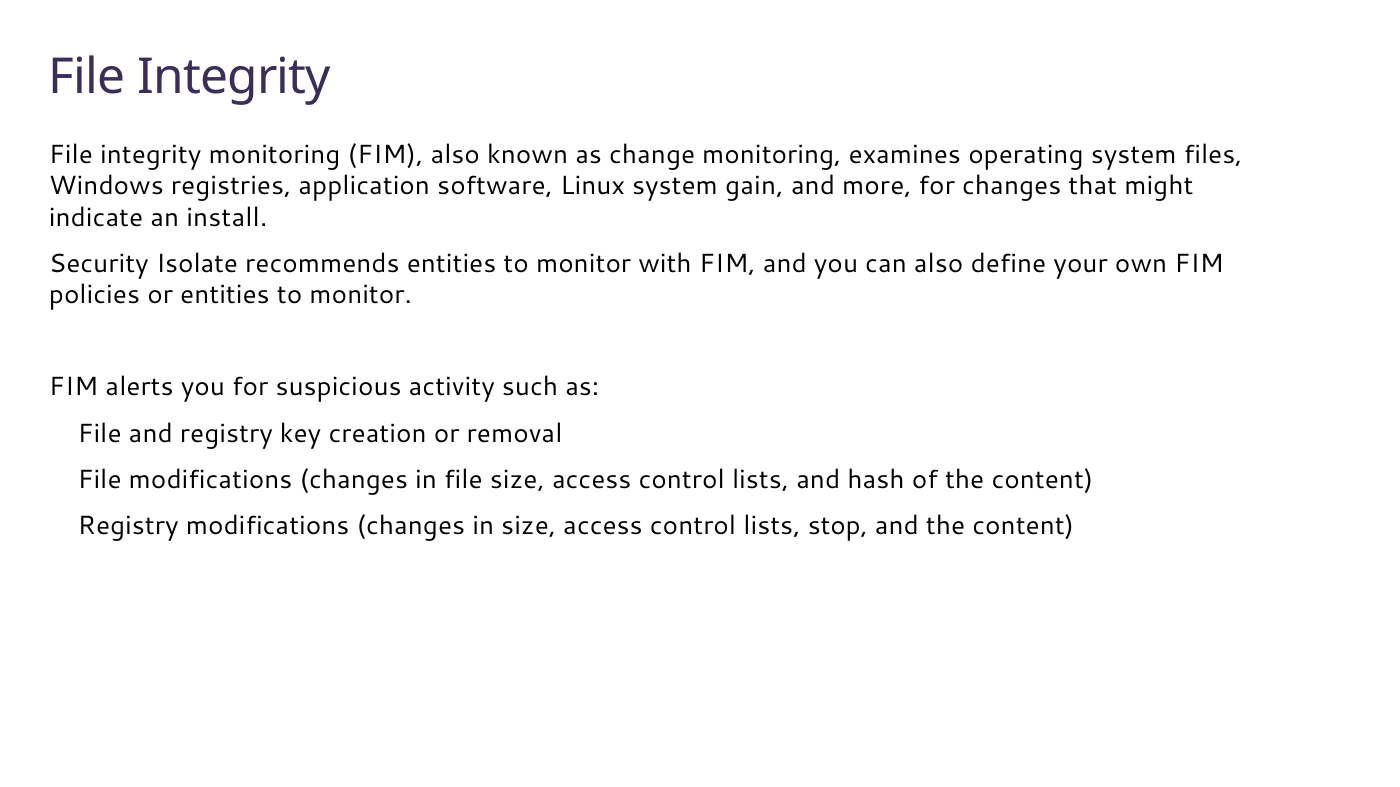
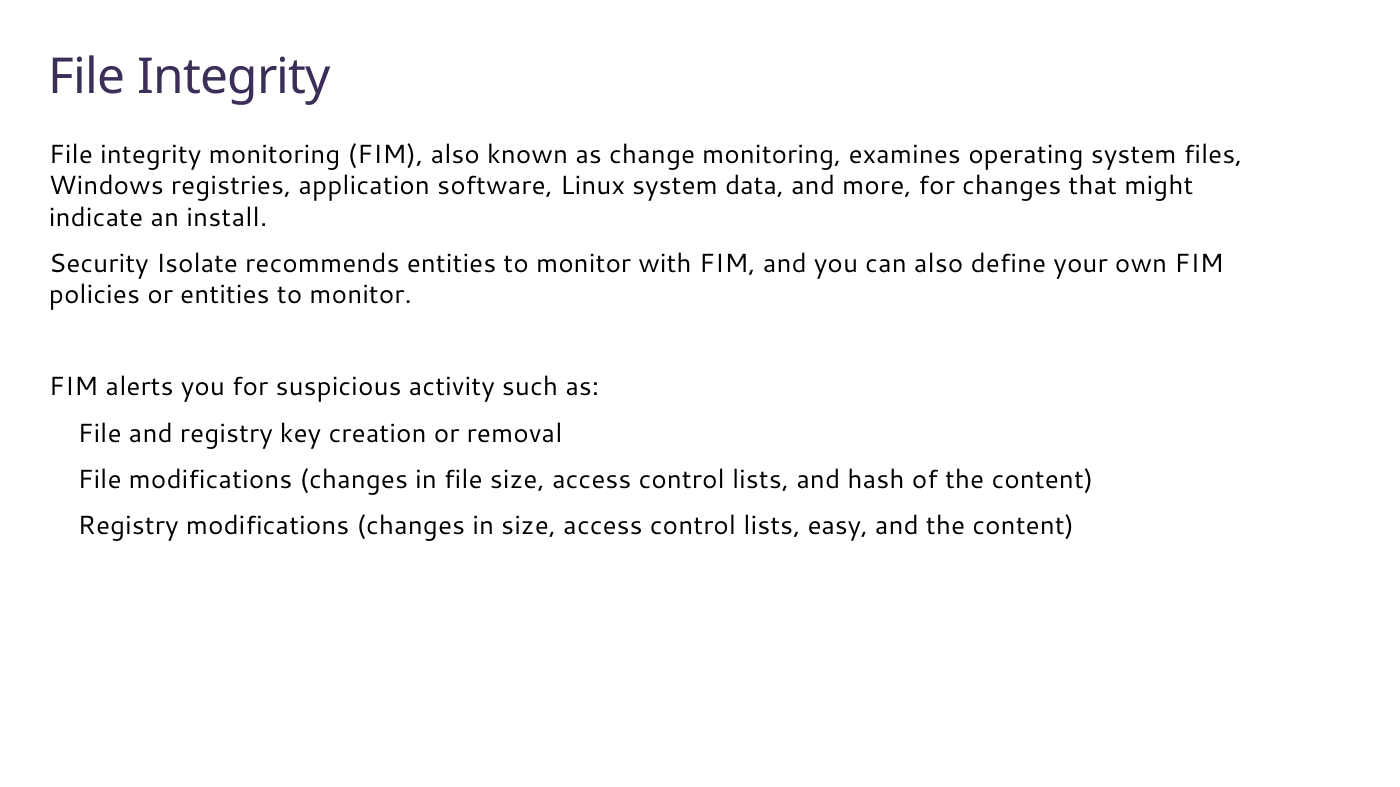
gain: gain -> data (755, 186)
stop: stop -> easy (838, 526)
